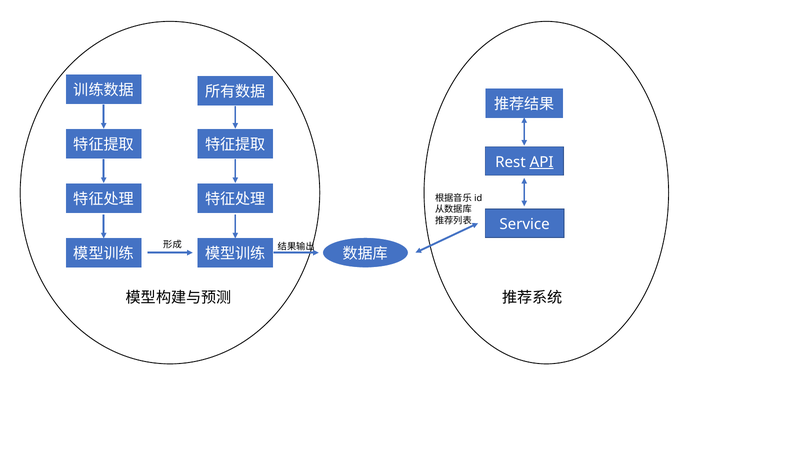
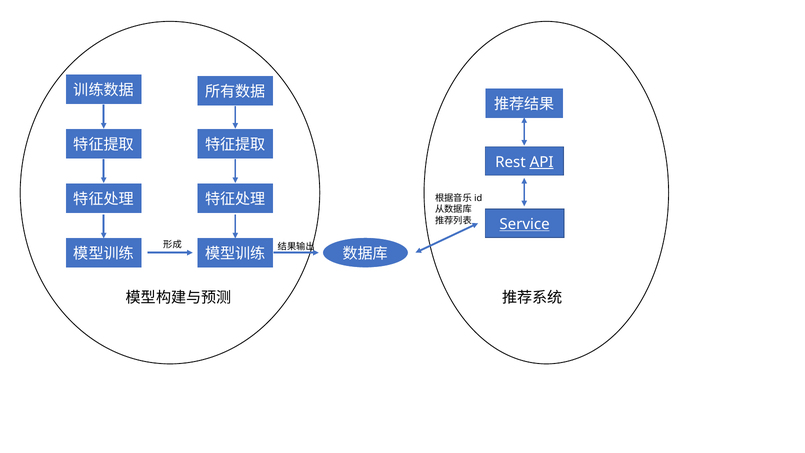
Service underline: none -> present (525, 224)
